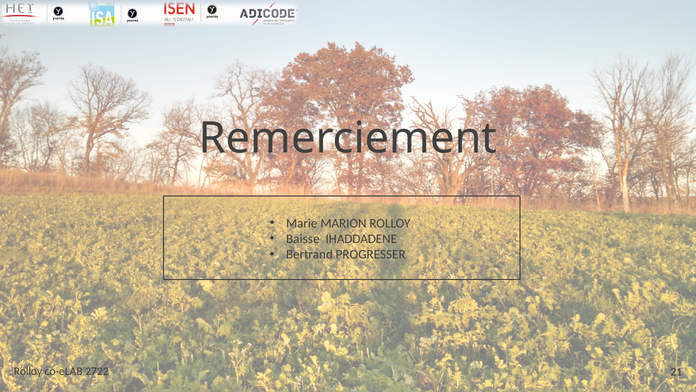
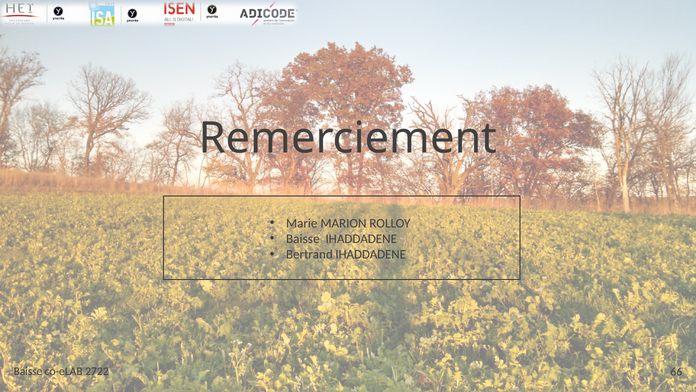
Bertrand PROGRESSER: PROGRESSER -> IHADDADENE (371, 254)
Rolloy: Rolloy -> Baisse (28, 371)
21: 21 -> 66 (676, 371)
